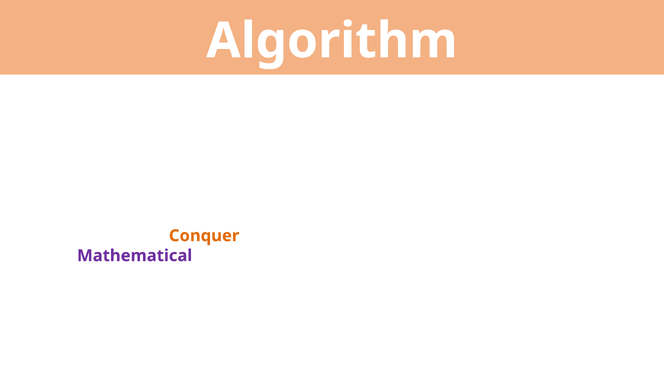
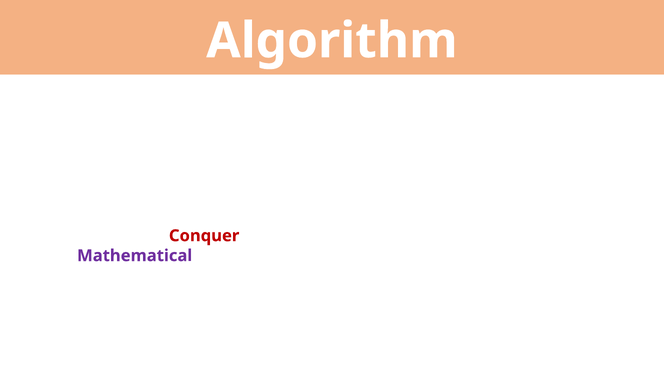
Conquer colour: orange -> red (204, 235)
